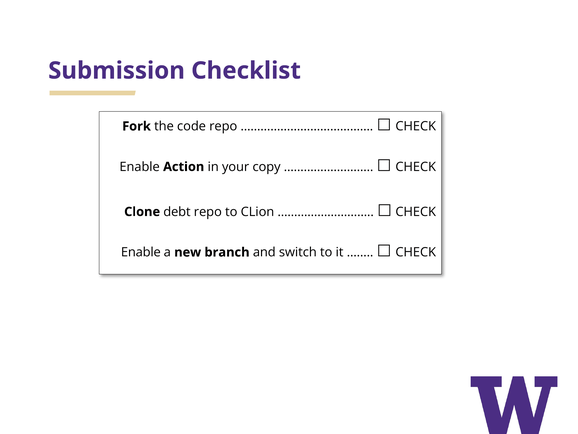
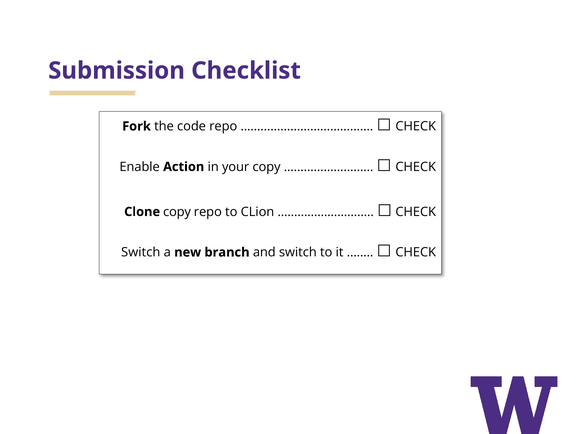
Clone debt: debt -> copy (177, 212)
Enable: Enable -> Switch (141, 252)
